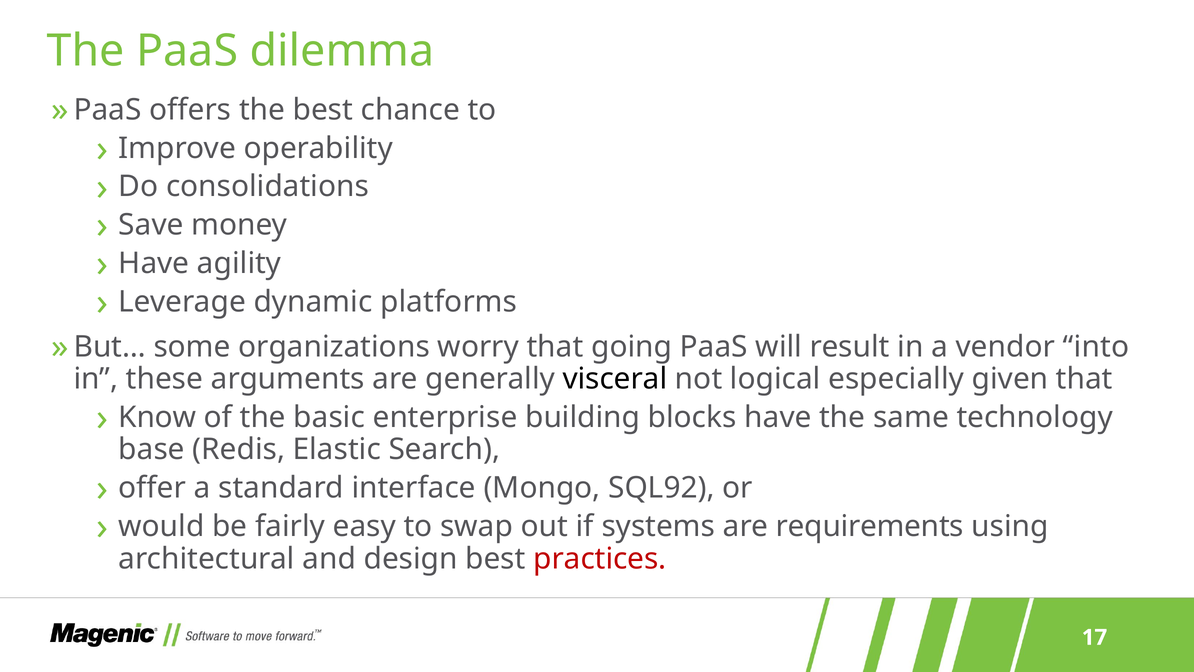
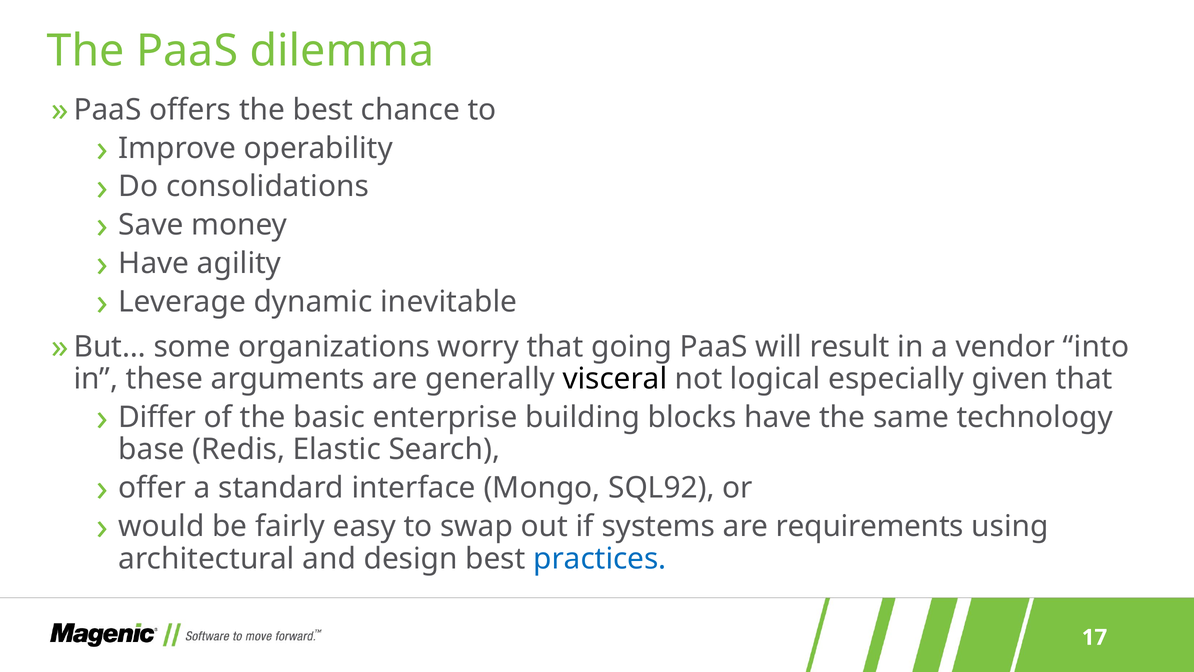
platforms: platforms -> inevitable (449, 302)
Know: Know -> Differ (157, 417)
practices colour: red -> blue (600, 558)
